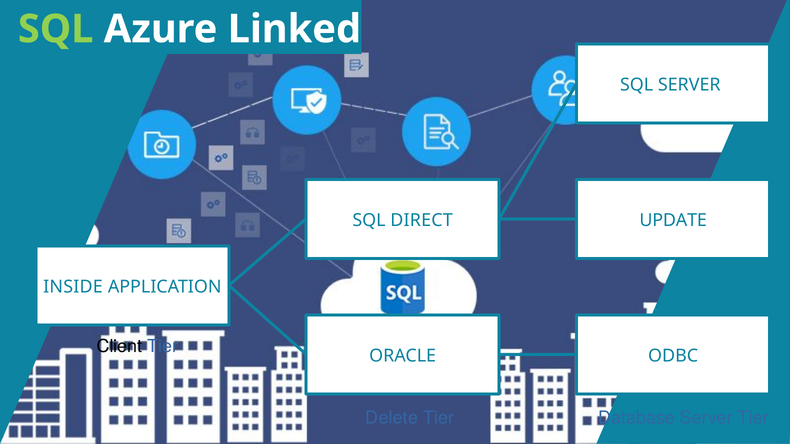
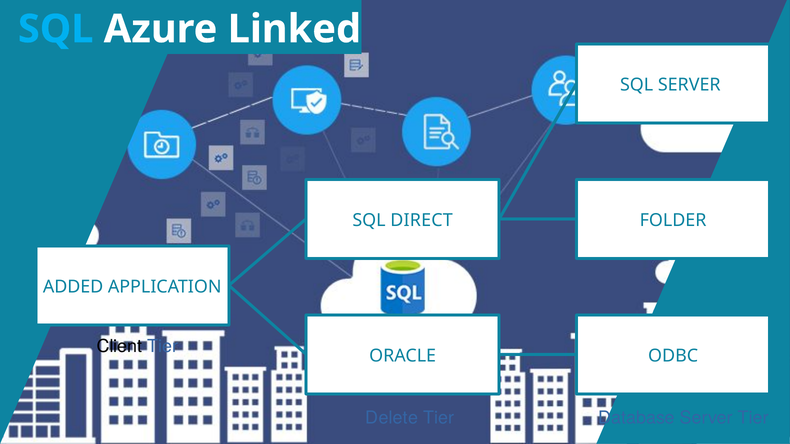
SQL colour: light green -> light blue (56, 29)
UPDATE: UPDATE -> FOLDER (673, 220)
INSIDE: INSIDE -> ADDED (73, 287)
